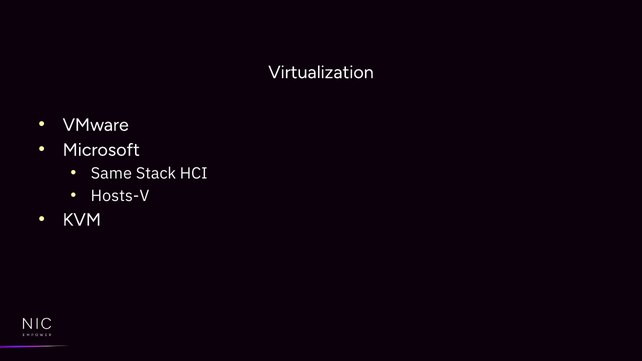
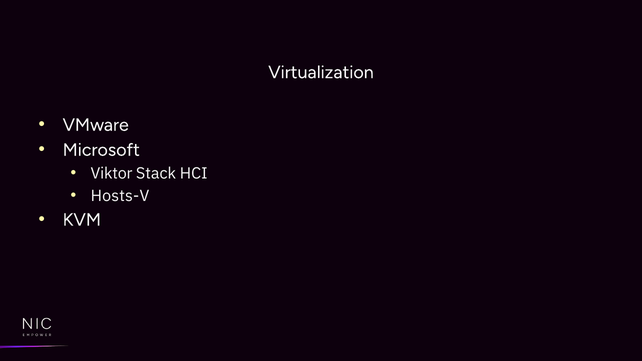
Same: Same -> Viktor (112, 173)
